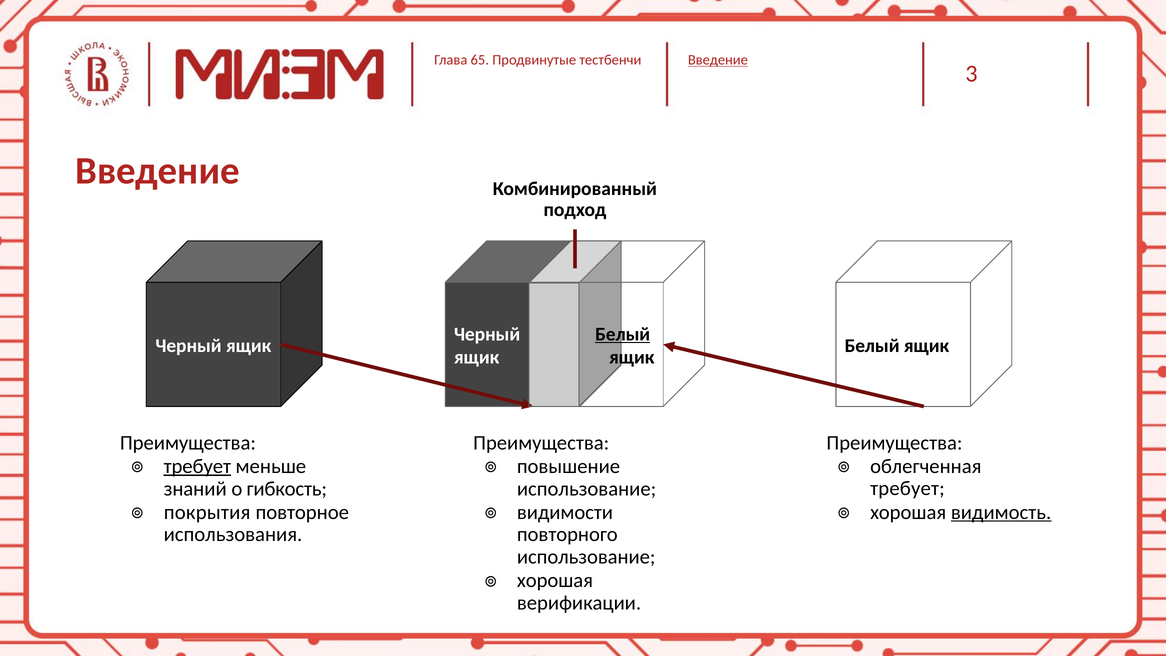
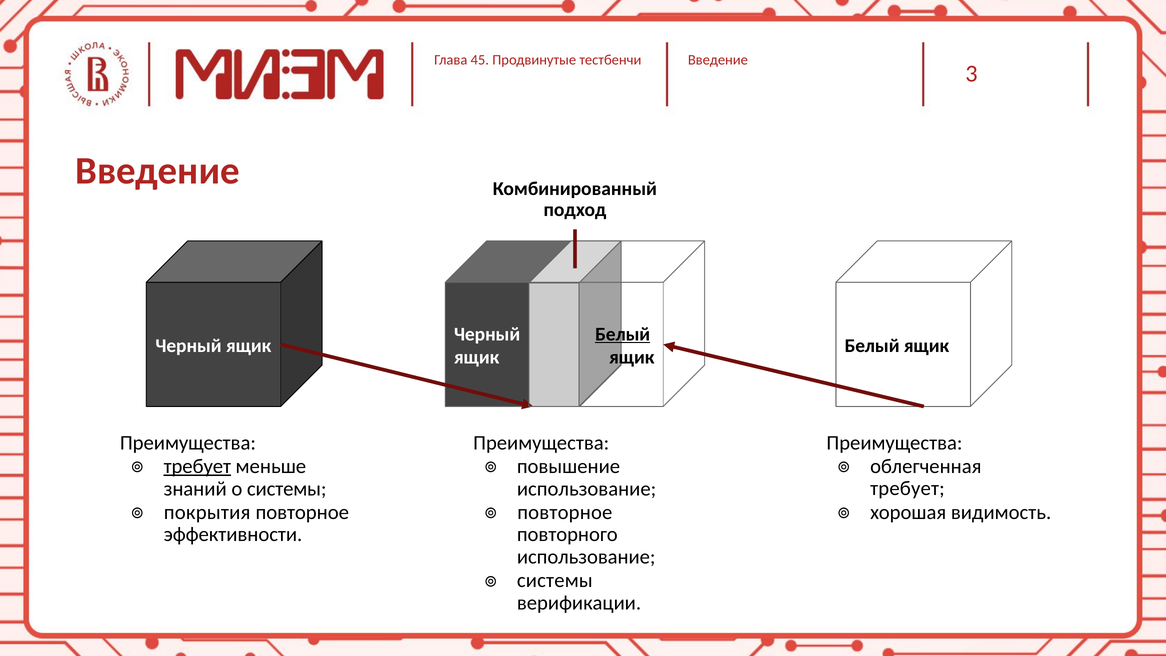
65: 65 -> 45 (480, 60)
Введение underline: present -> none (718, 60)
о гибкость: гибкость -> системы (287, 489)
видимость underline: present -> none (1001, 512)
видимости: видимости -> повторное (565, 512)
использования: использования -> эффективности (233, 535)
хорошая: хорошая -> системы (555, 580)
